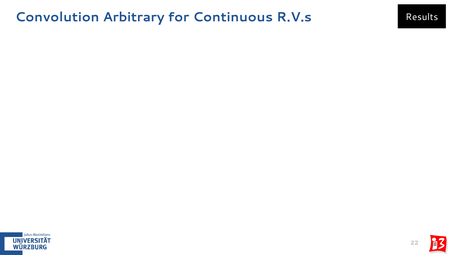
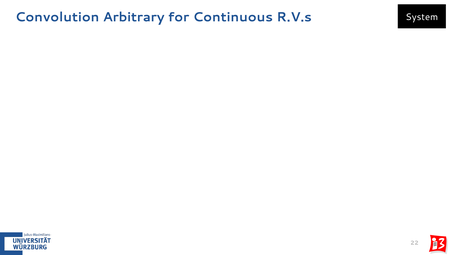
Results: Results -> System (422, 17)
